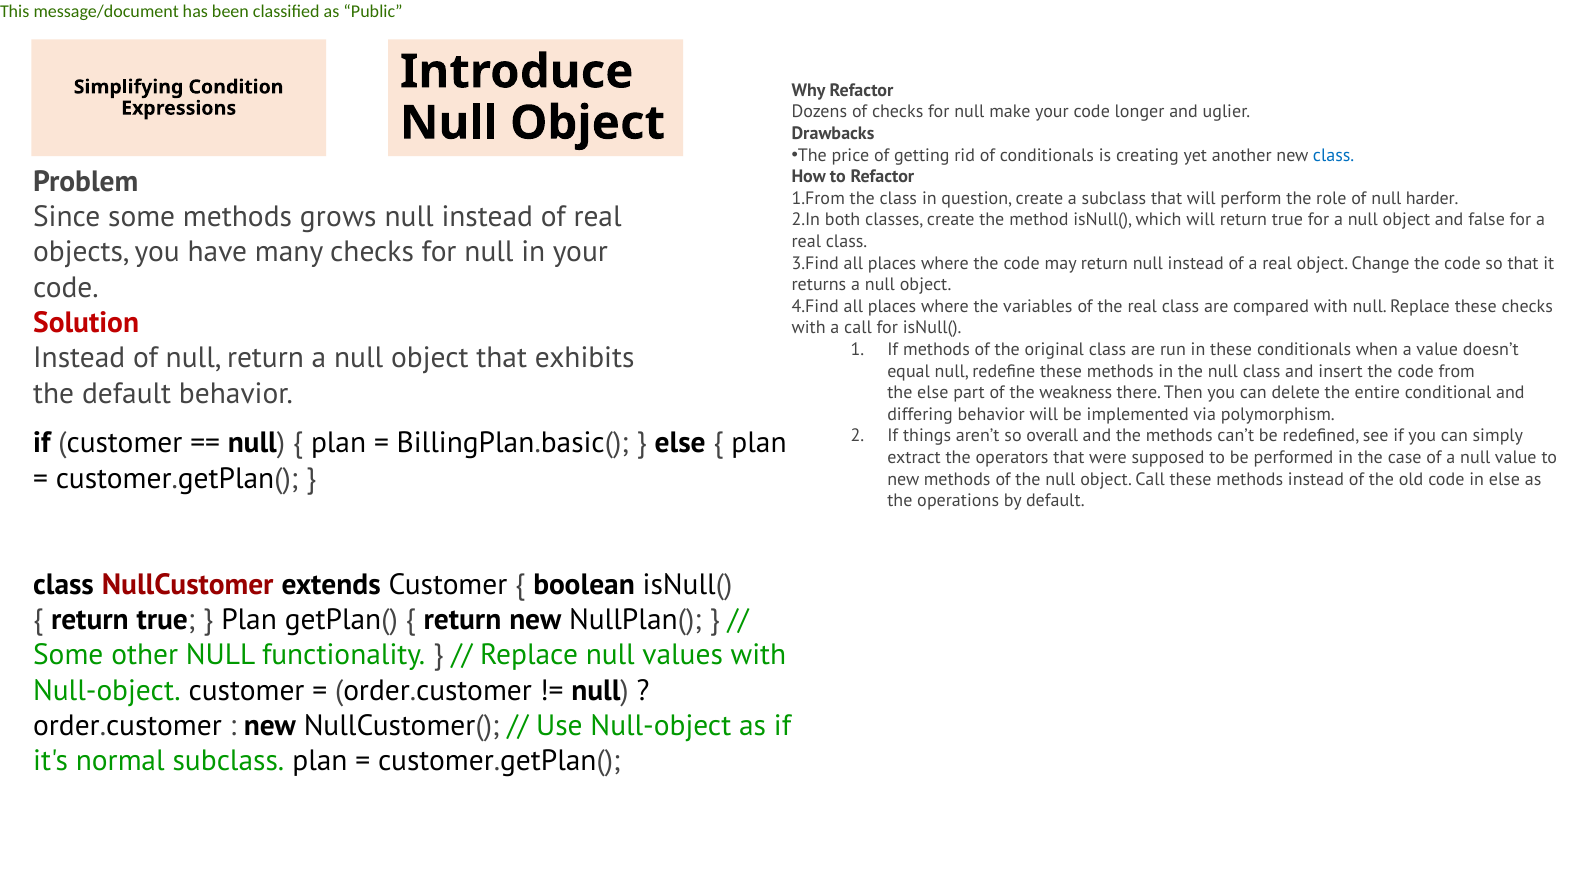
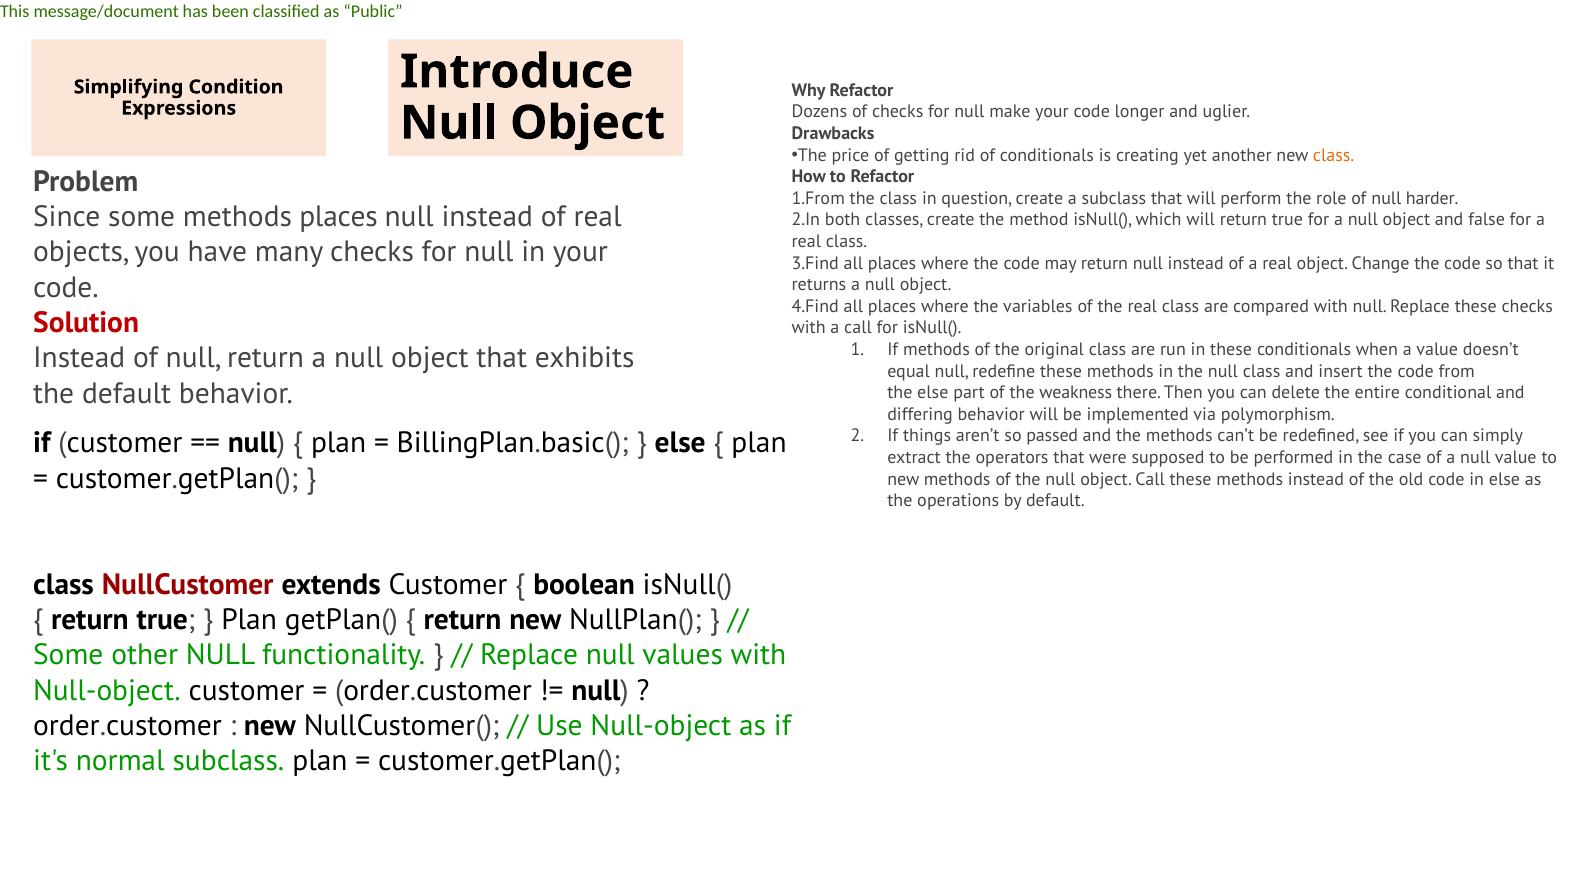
class colour: blue -> orange (1334, 155)
methods grows: grows -> places (339, 217)
overall: overall -> passed (1052, 436)
